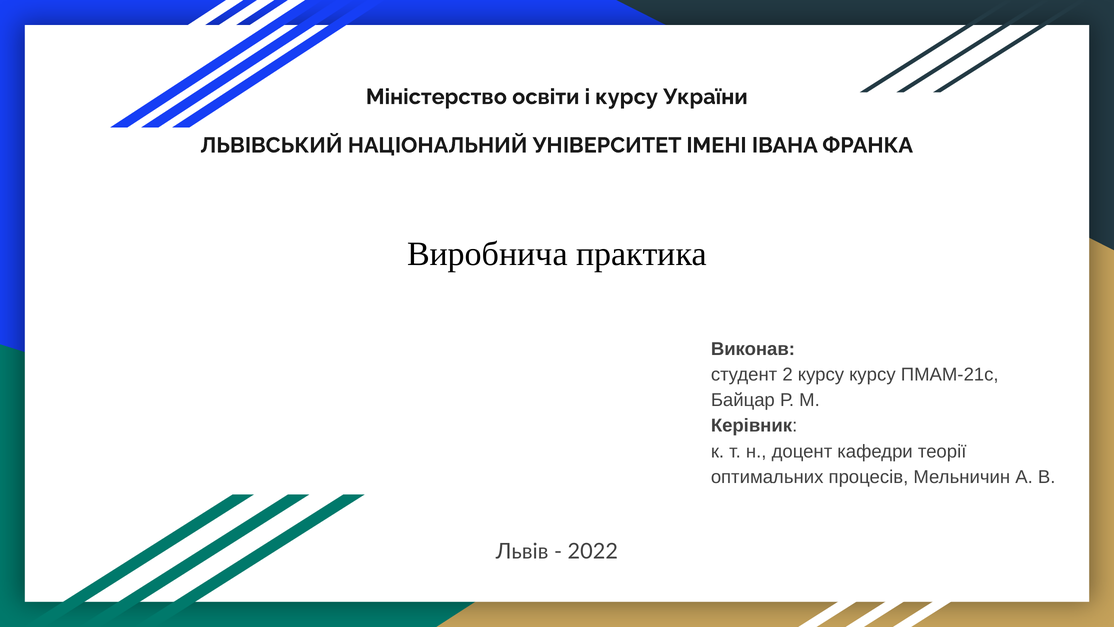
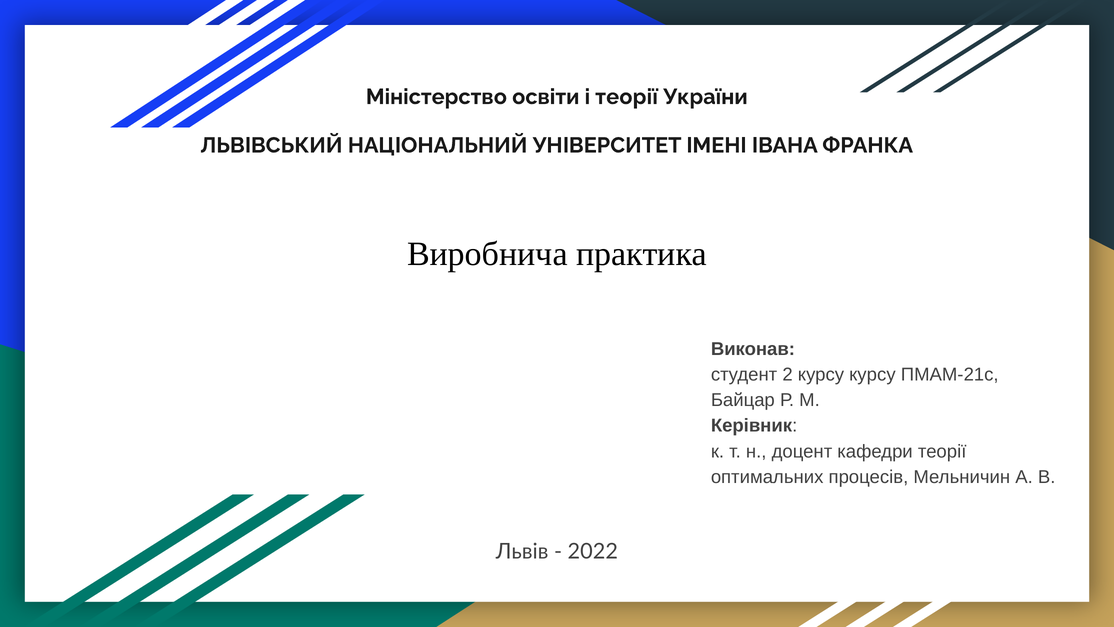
і курсу: курсу -> теорії (627, 97)
